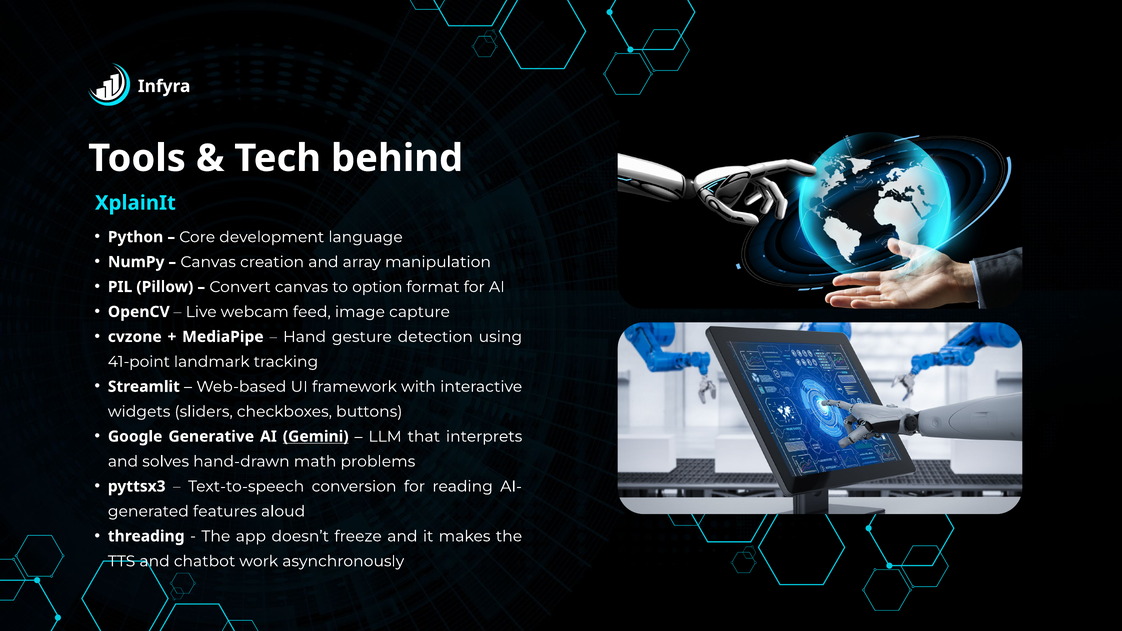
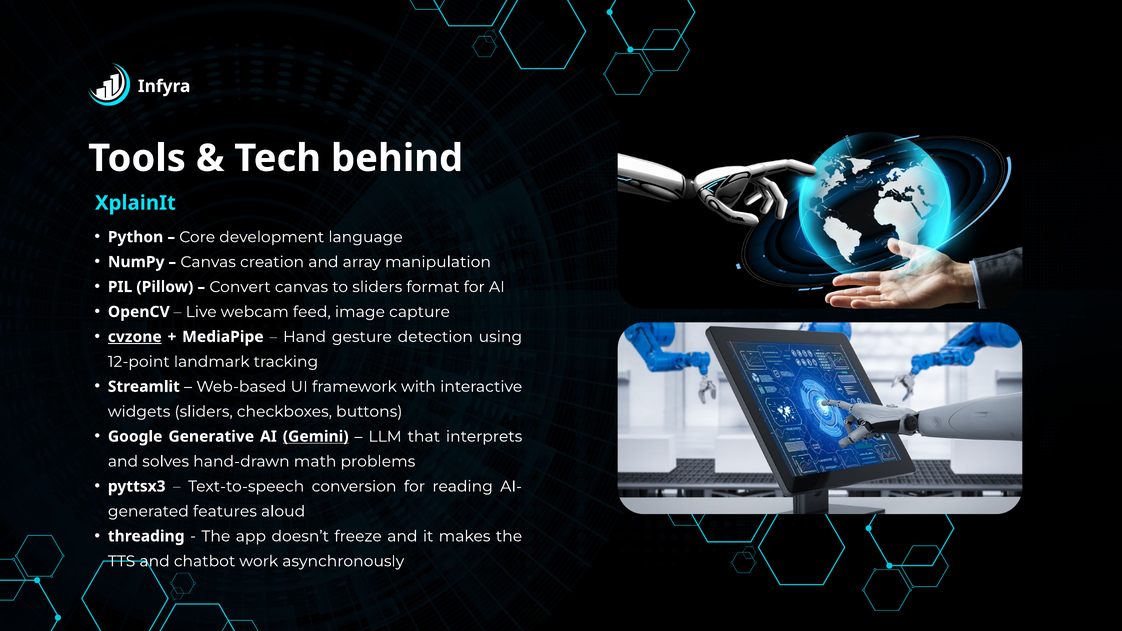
to option: option -> sliders (377, 287)
cvzone underline: none -> present (135, 337)
41-point: 41-point -> 12-point (139, 362)
